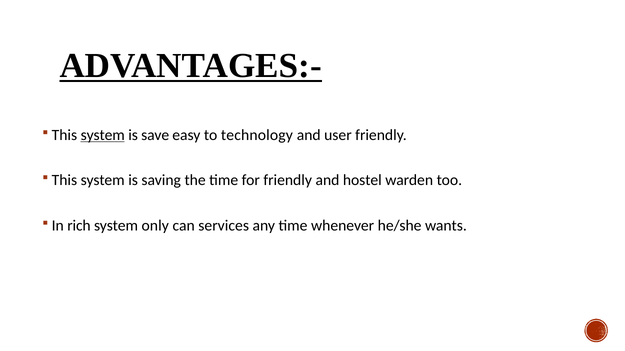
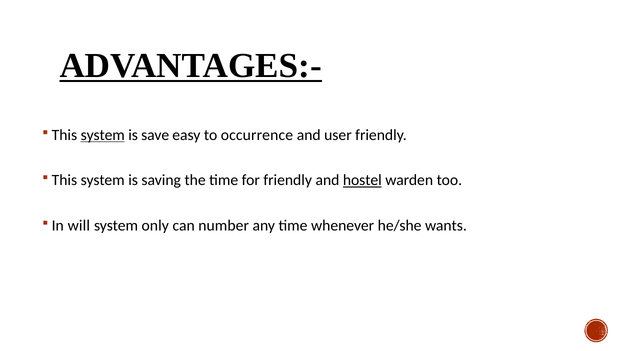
technology: technology -> occurrence (257, 135)
hostel underline: none -> present (362, 181)
rich: rich -> will (79, 226)
services: services -> number (224, 226)
